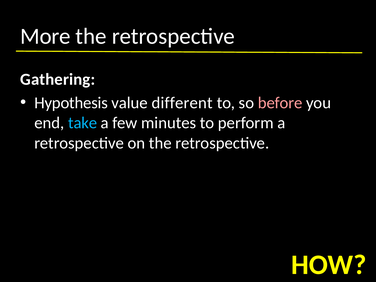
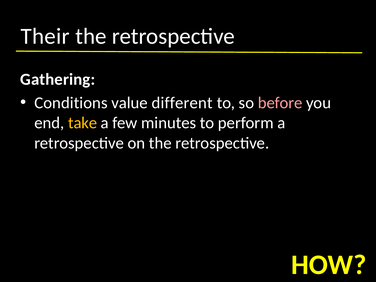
More: More -> Their (45, 36)
Hypothesis: Hypothesis -> Conditions (71, 103)
take colour: light blue -> yellow (83, 123)
